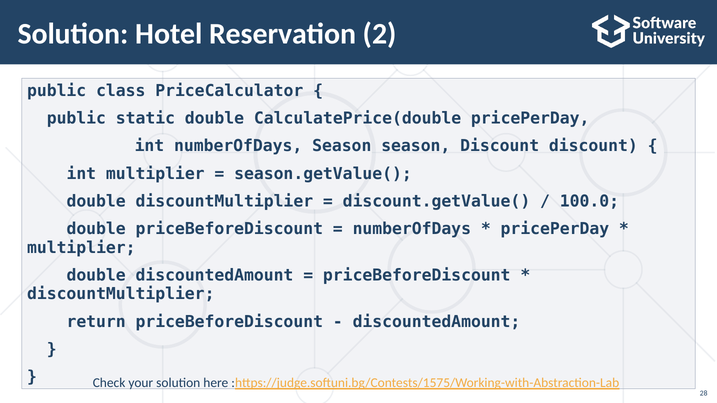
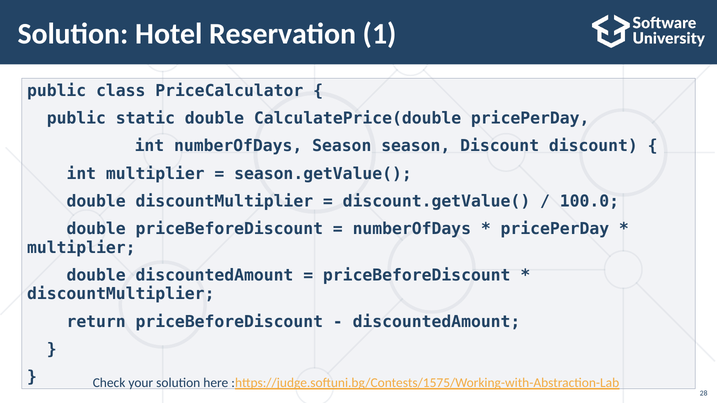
2: 2 -> 1 (380, 34)
